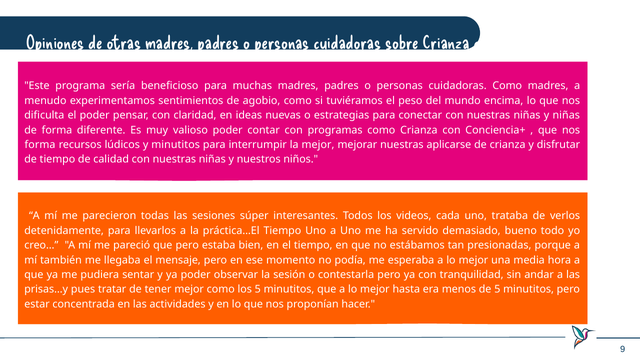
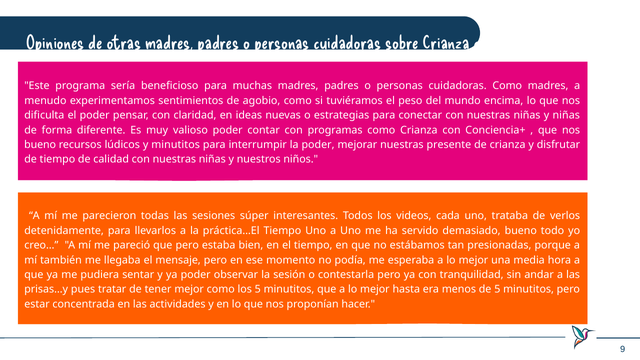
forma: forma -> bueno (40, 145)
la mejor: mejor -> poder (318, 145)
aplicarse: aplicarse -> presente (449, 145)
